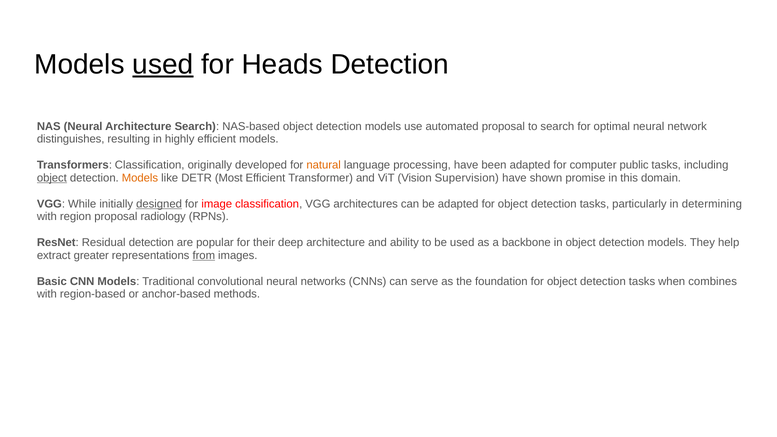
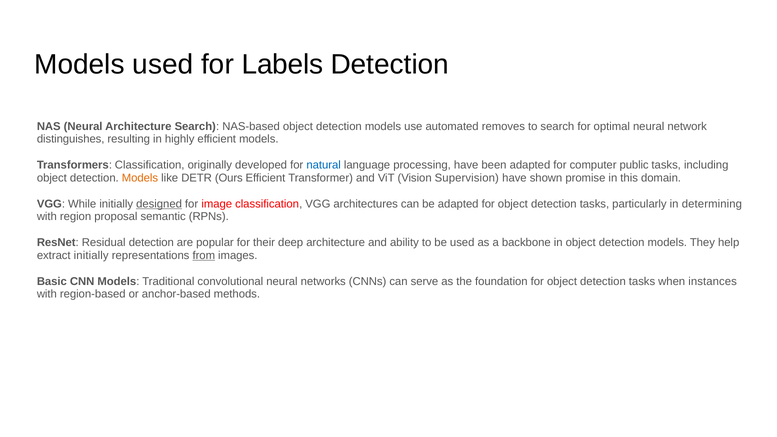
used underline: present -> none (163, 64)
Heads: Heads -> Labels (282, 64)
automated proposal: proposal -> removes (503, 126)
natural colour: orange -> blue (324, 165)
object underline: present -> none (52, 178)
Most: Most -> Ours (229, 178)
radiology: radiology -> semantic (163, 217)
extract greater: greater -> initially (91, 256)
combines: combines -> instances (713, 281)
